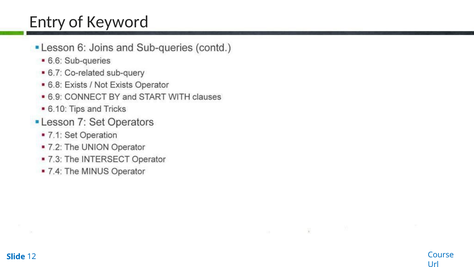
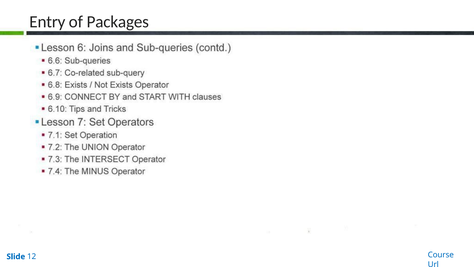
Keyword: Keyword -> Packages (118, 22)
